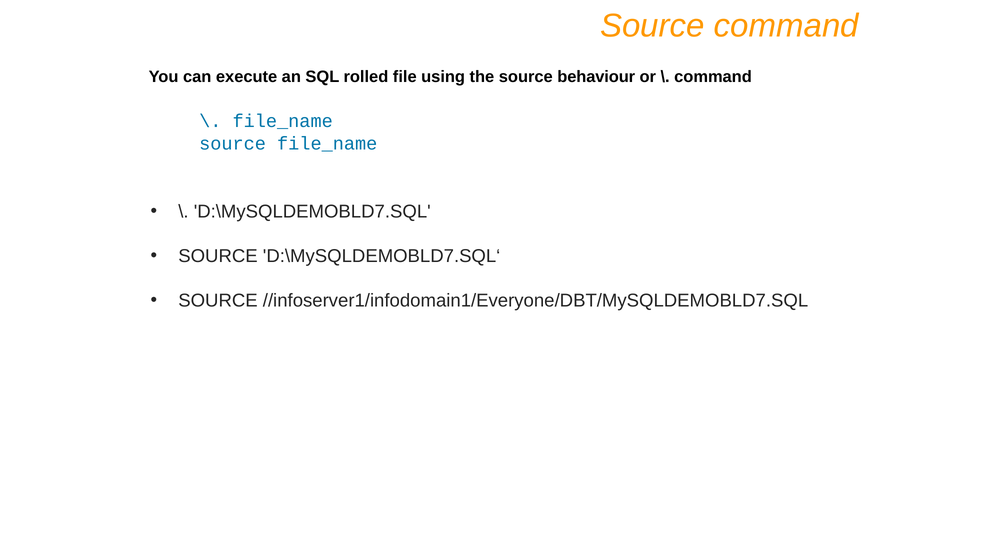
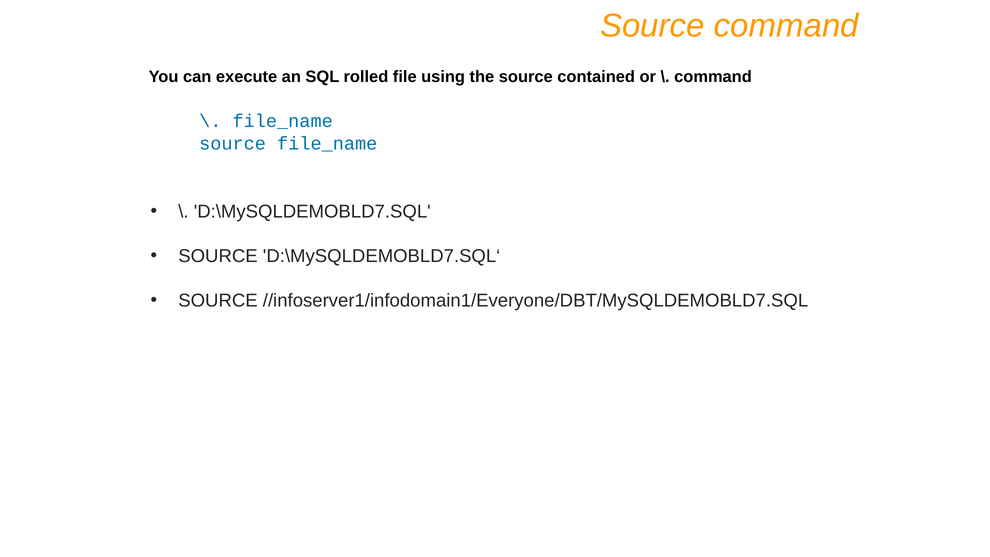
behaviour: behaviour -> contained (596, 77)
